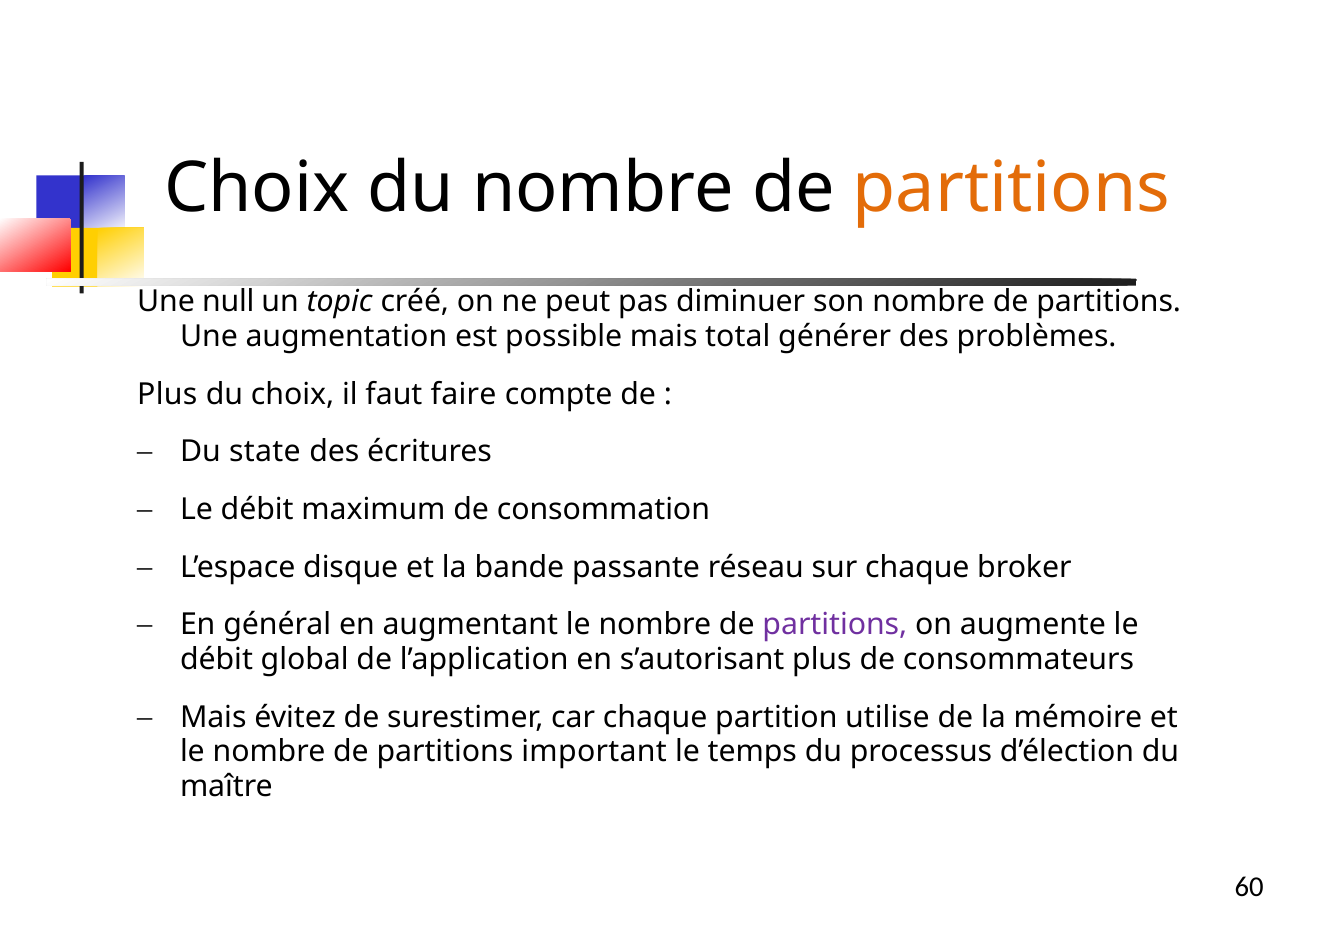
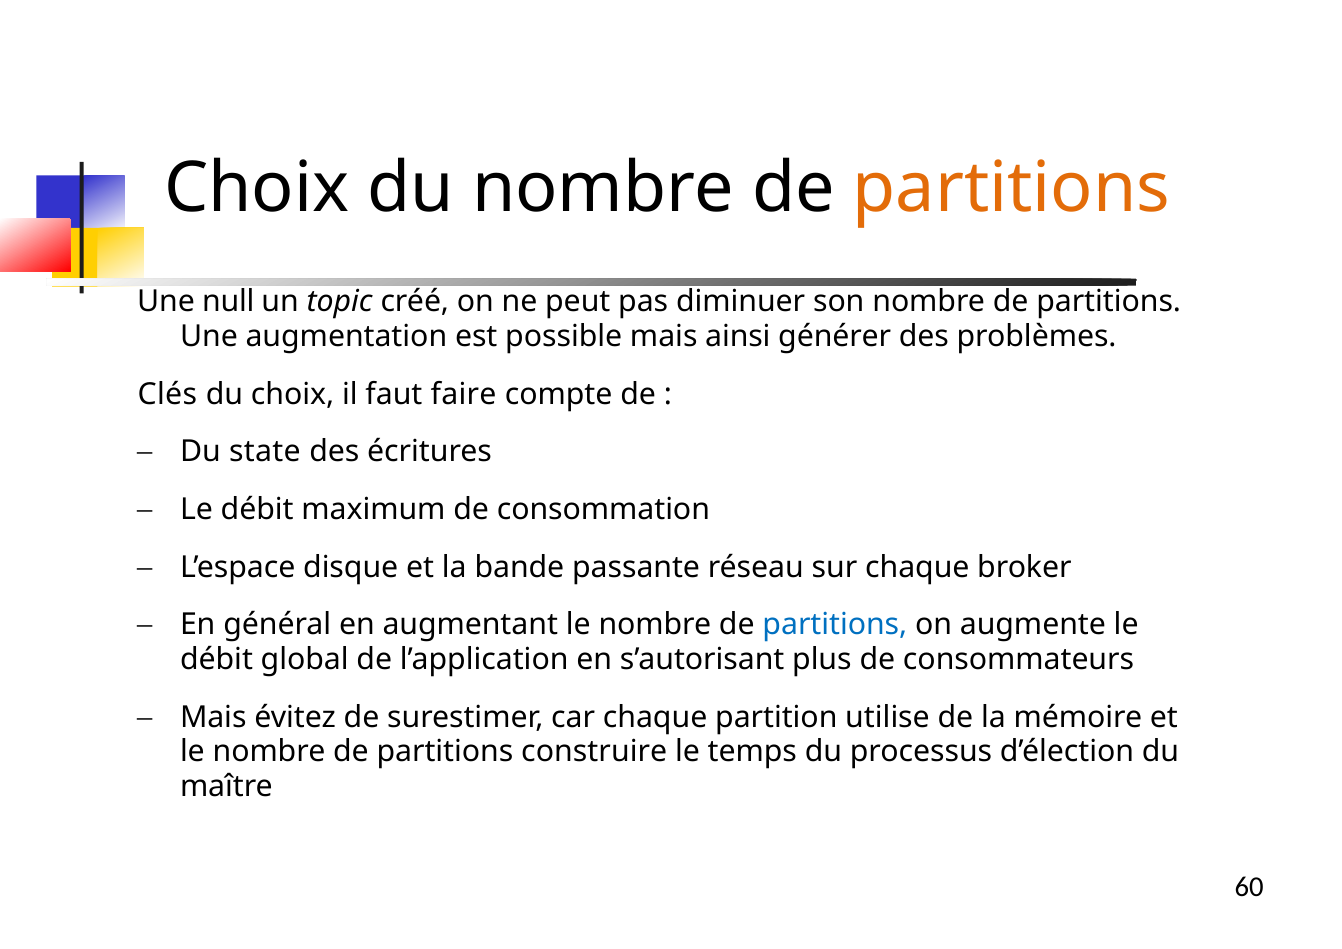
total: total -> ainsi (738, 337)
Plus: Plus -> Clés (167, 394)
partitions colour: purple -> blue (835, 625)
important: important -> construire (594, 752)
